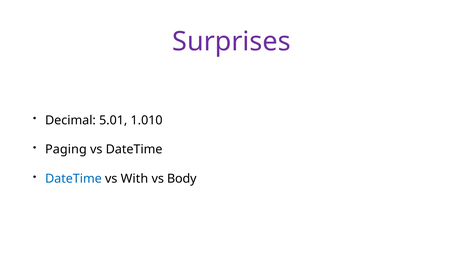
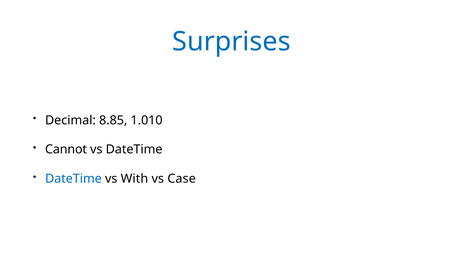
Surprises colour: purple -> blue (231, 42)
5.01: 5.01 -> 8.85 (113, 121)
Paging: Paging -> Cannot (66, 150)
Body: Body -> Case (182, 179)
